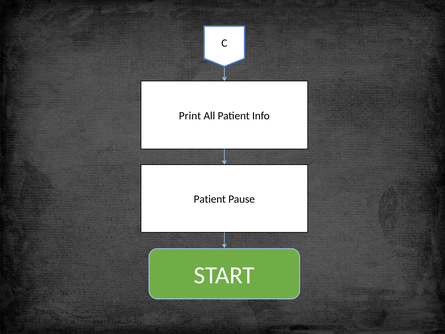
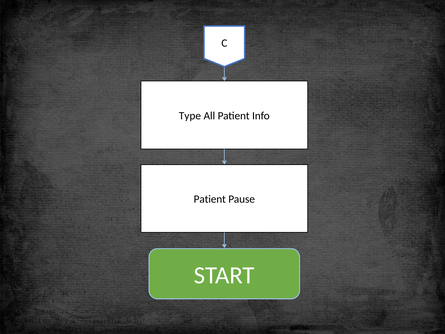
Print: Print -> Type (190, 116)
